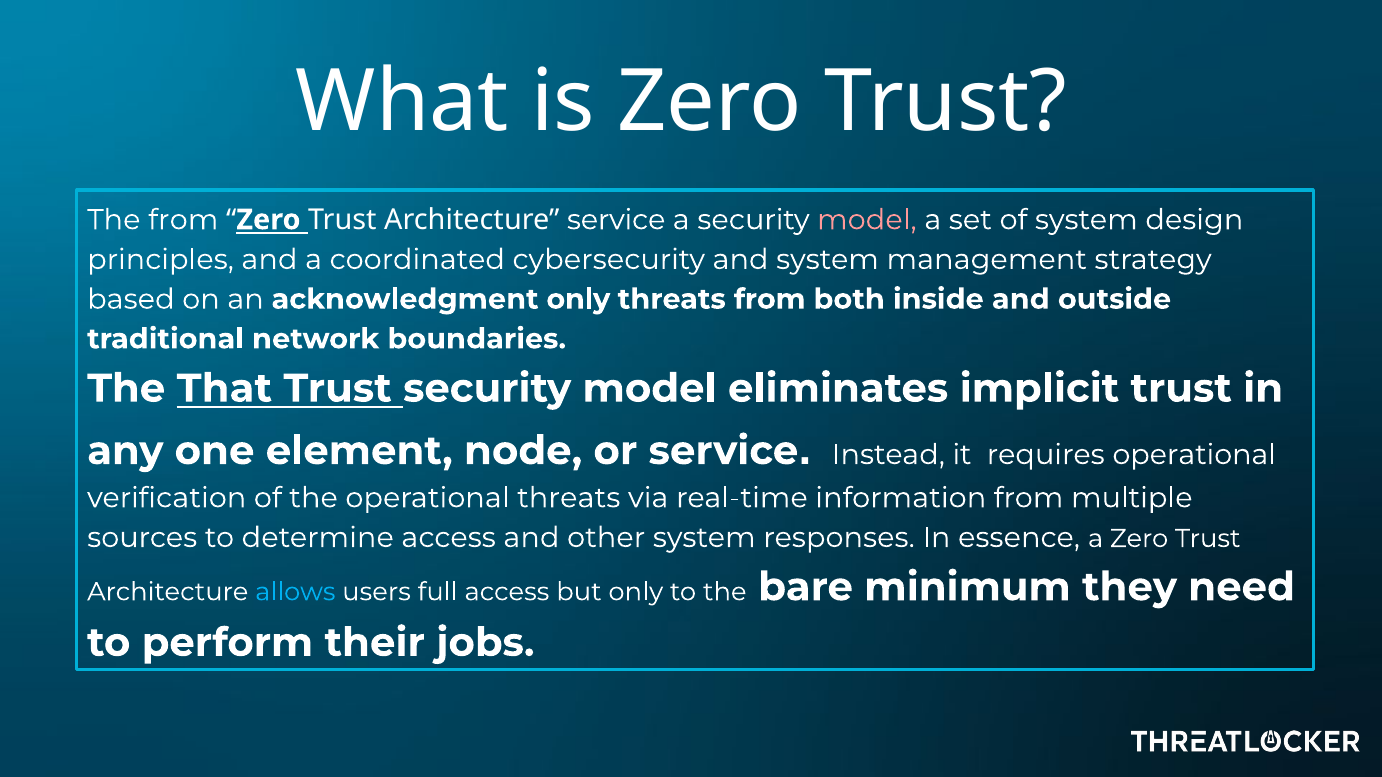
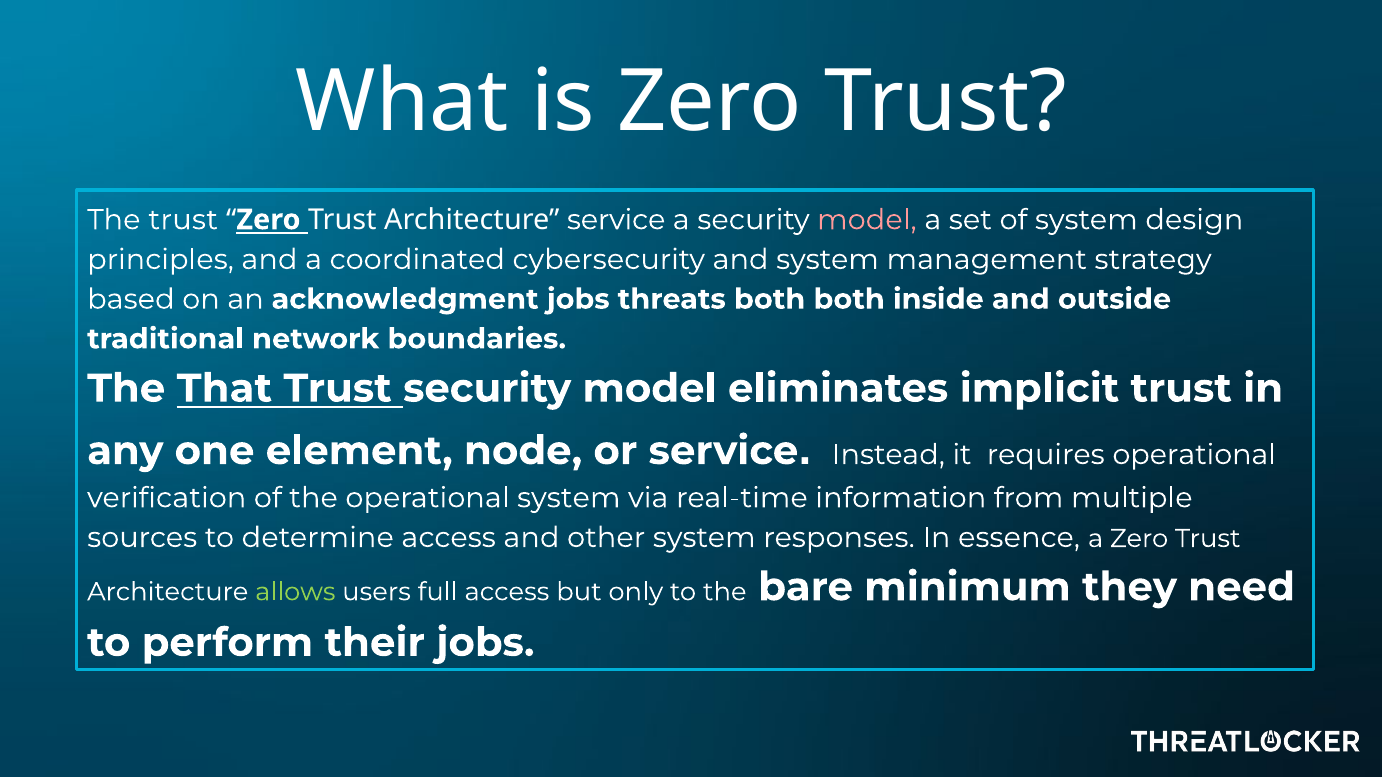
The from: from -> trust (183, 220)
acknowledgment only: only -> jobs (578, 299)
threats from: from -> both (770, 299)
operational threats: threats -> system (569, 498)
allows colour: light blue -> light green (295, 592)
